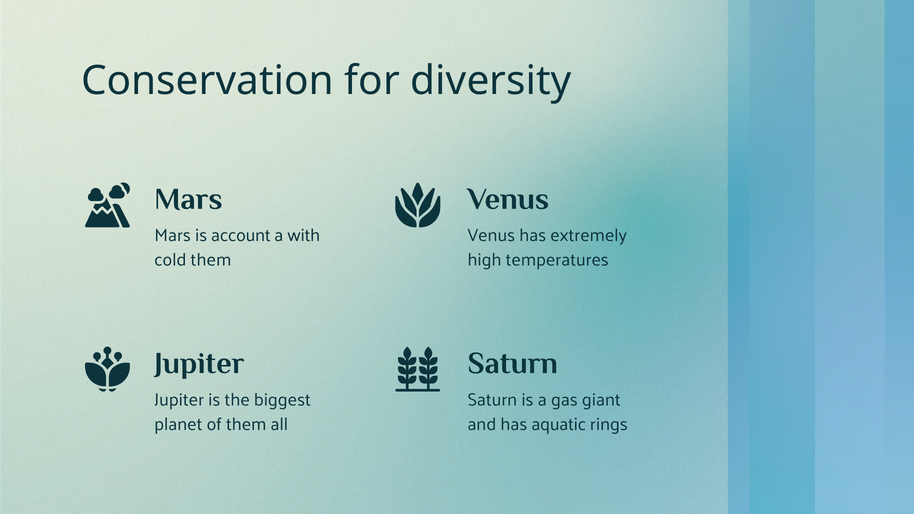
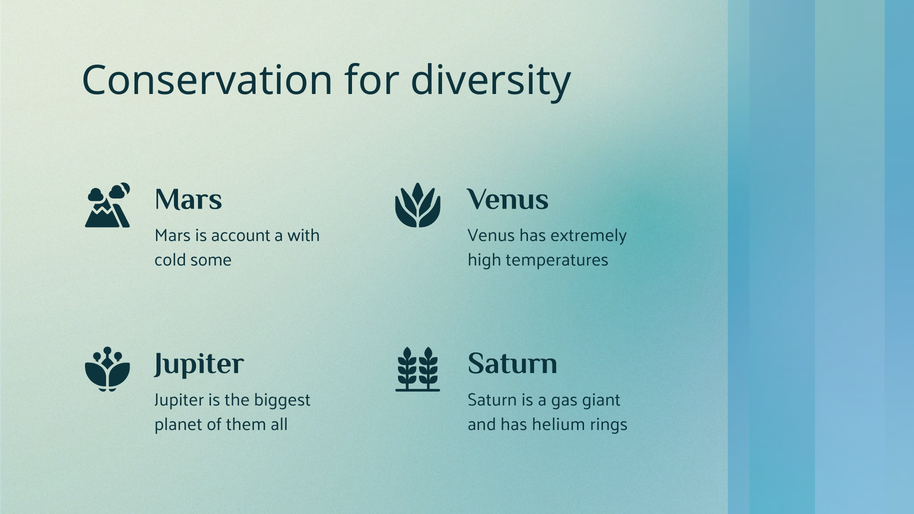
cold them: them -> some (211, 260)
aquatic: aquatic -> helium (559, 424)
